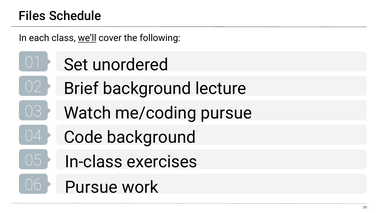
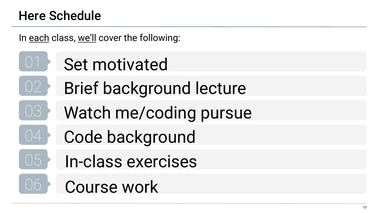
Files: Files -> Here (32, 16)
each underline: none -> present (39, 38)
unordered: unordered -> motivated (130, 65)
Pursue: Pursue -> Course (91, 187)
